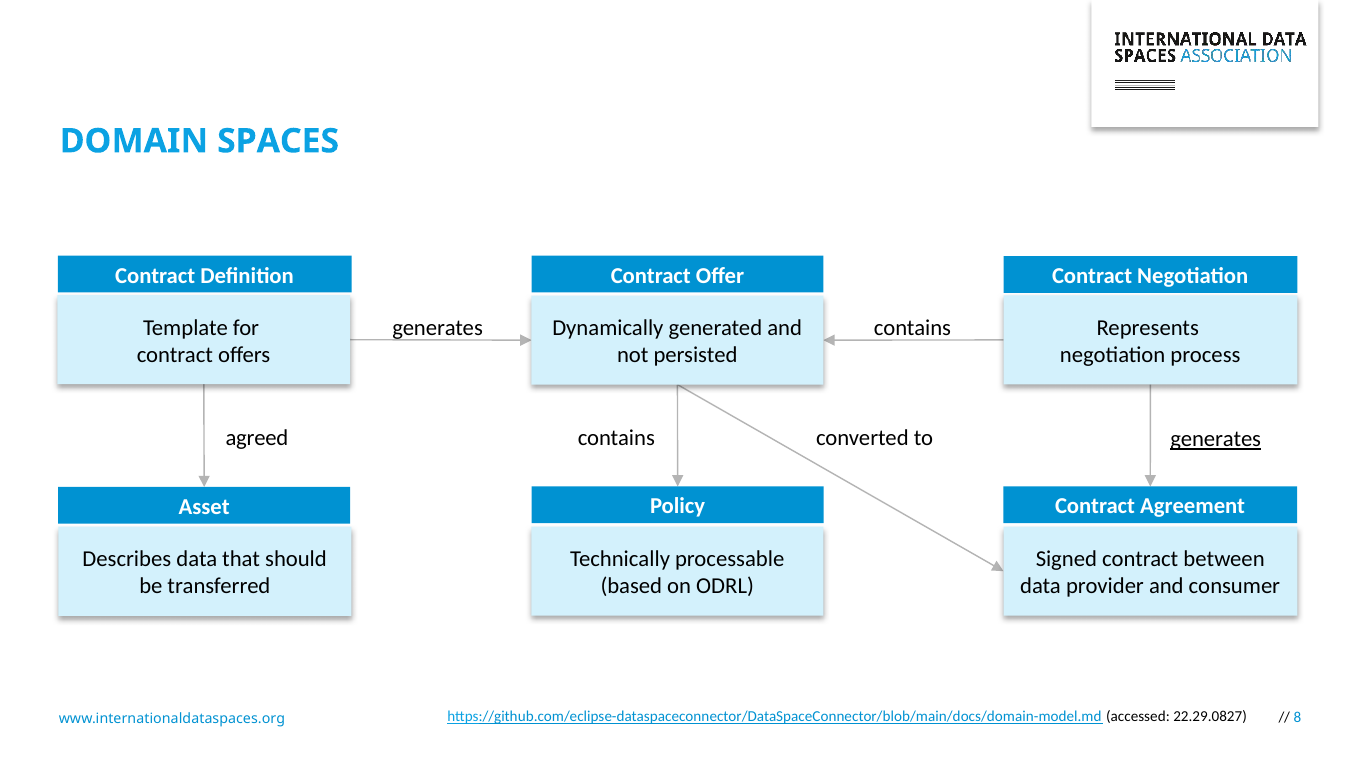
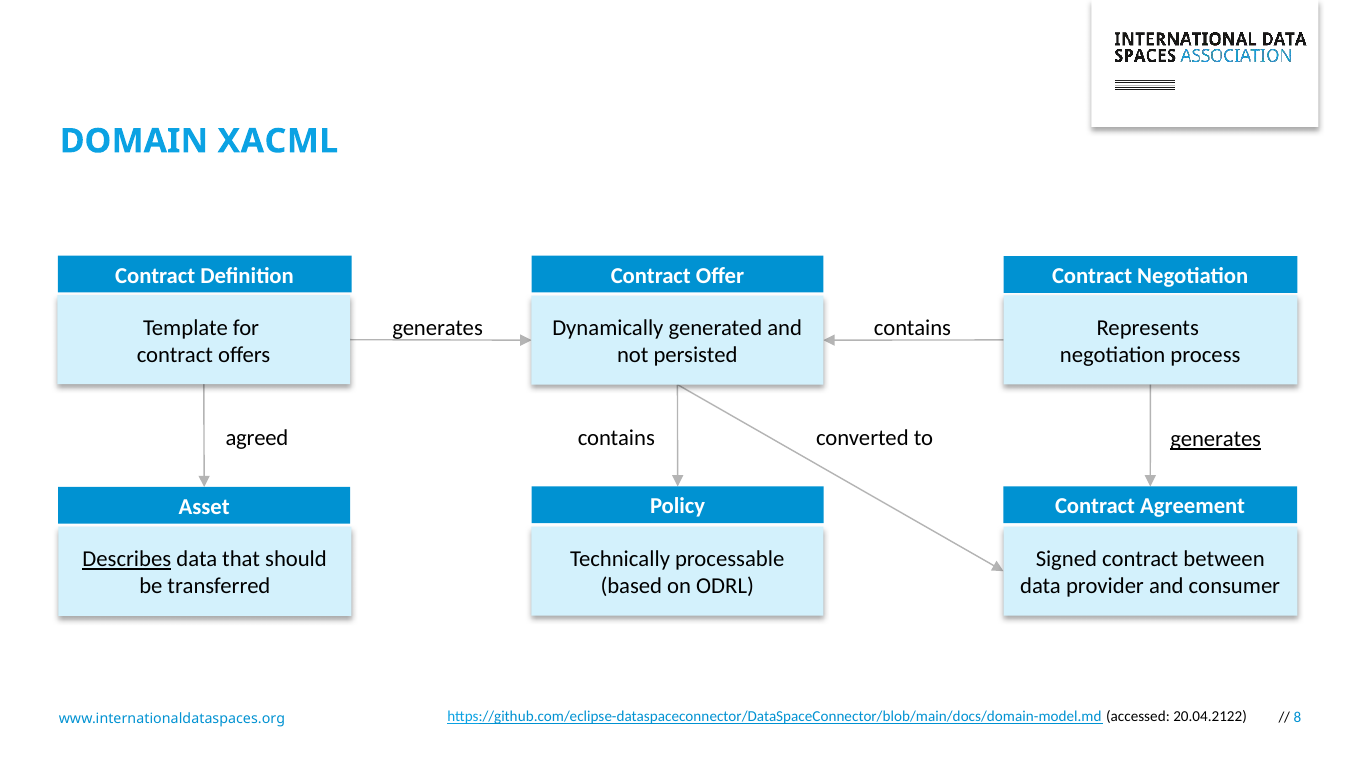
SPACES: SPACES -> XACML (278, 141)
Describes underline: none -> present (127, 559)
22.29.0827: 22.29.0827 -> 20.04.2122 (1210, 716)
